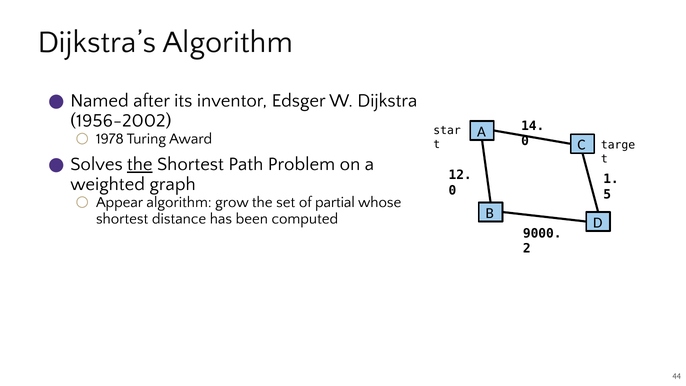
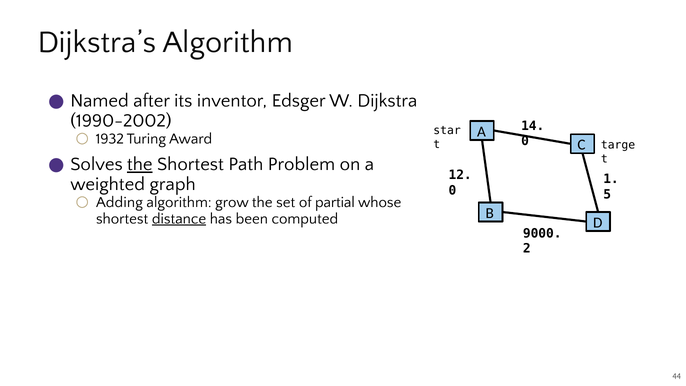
1956-2002: 1956-2002 -> 1990-2002 (121, 121)
1978: 1978 -> 1932 (110, 139)
Appear: Appear -> Adding (119, 202)
distance underline: none -> present (179, 219)
